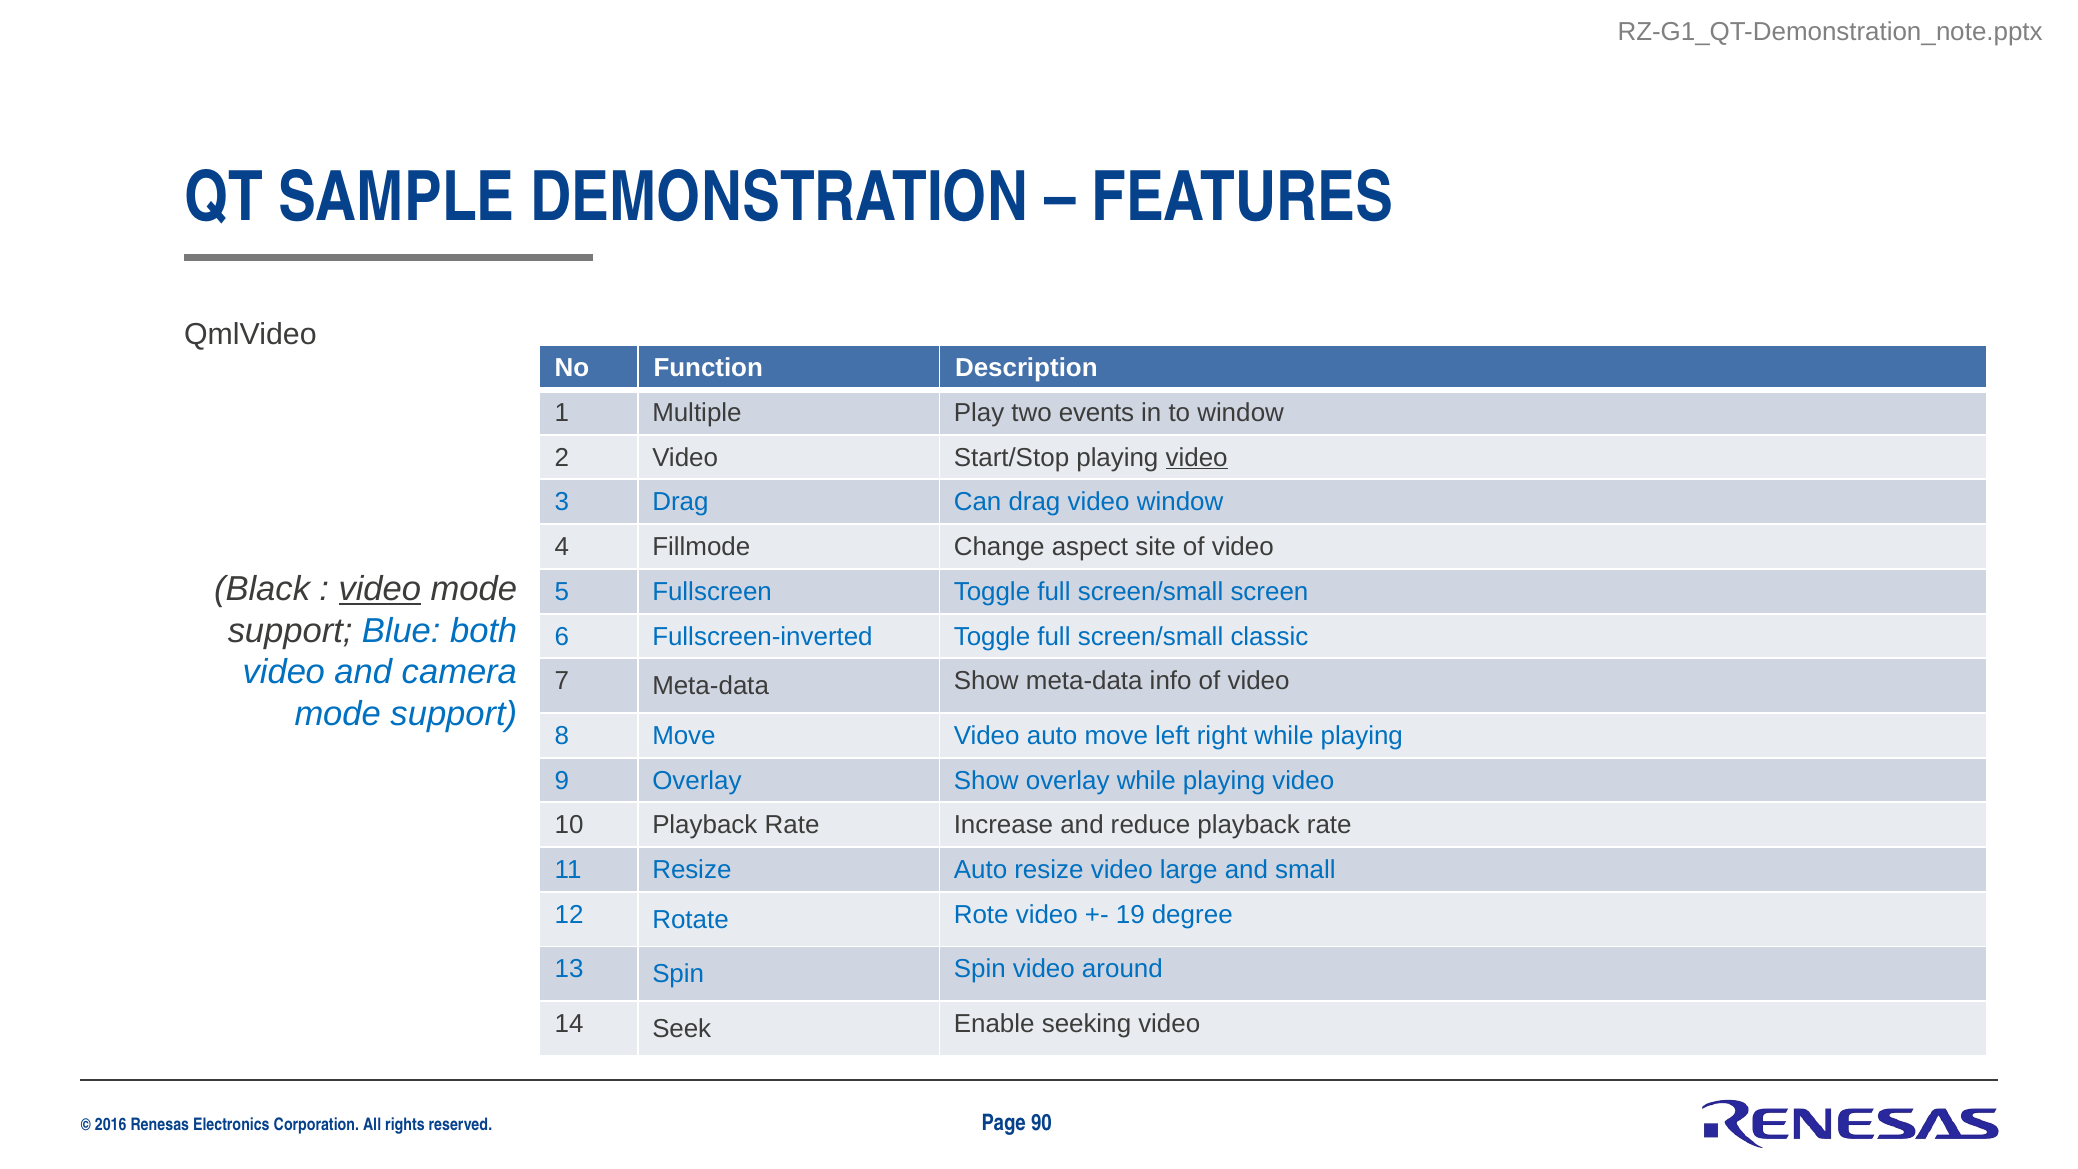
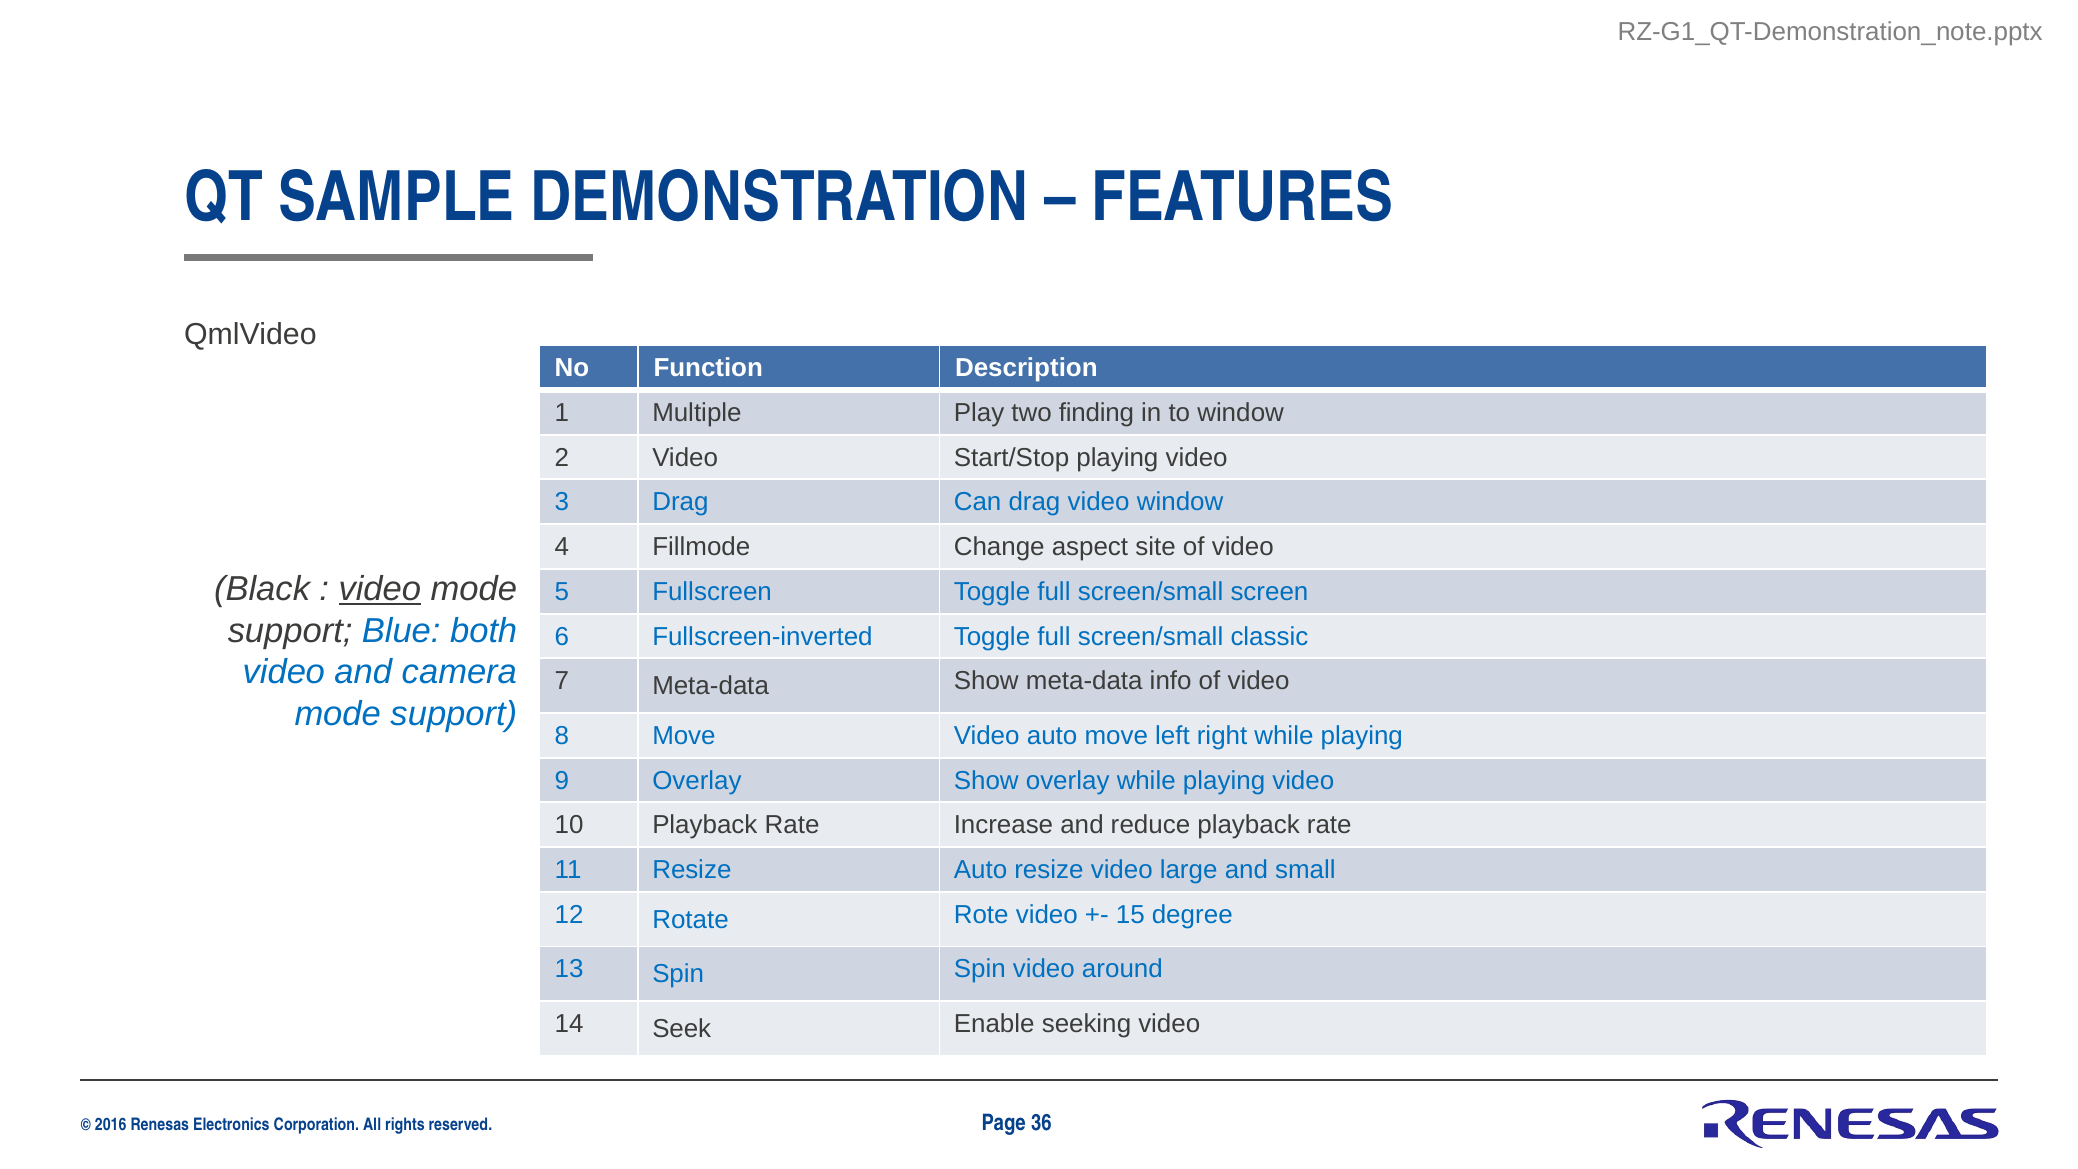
events: events -> finding (1097, 413)
video underline: present -> none (1197, 457)
19: 19 -> 15 (1130, 915)
90: 90 -> 36 (1041, 1123)
